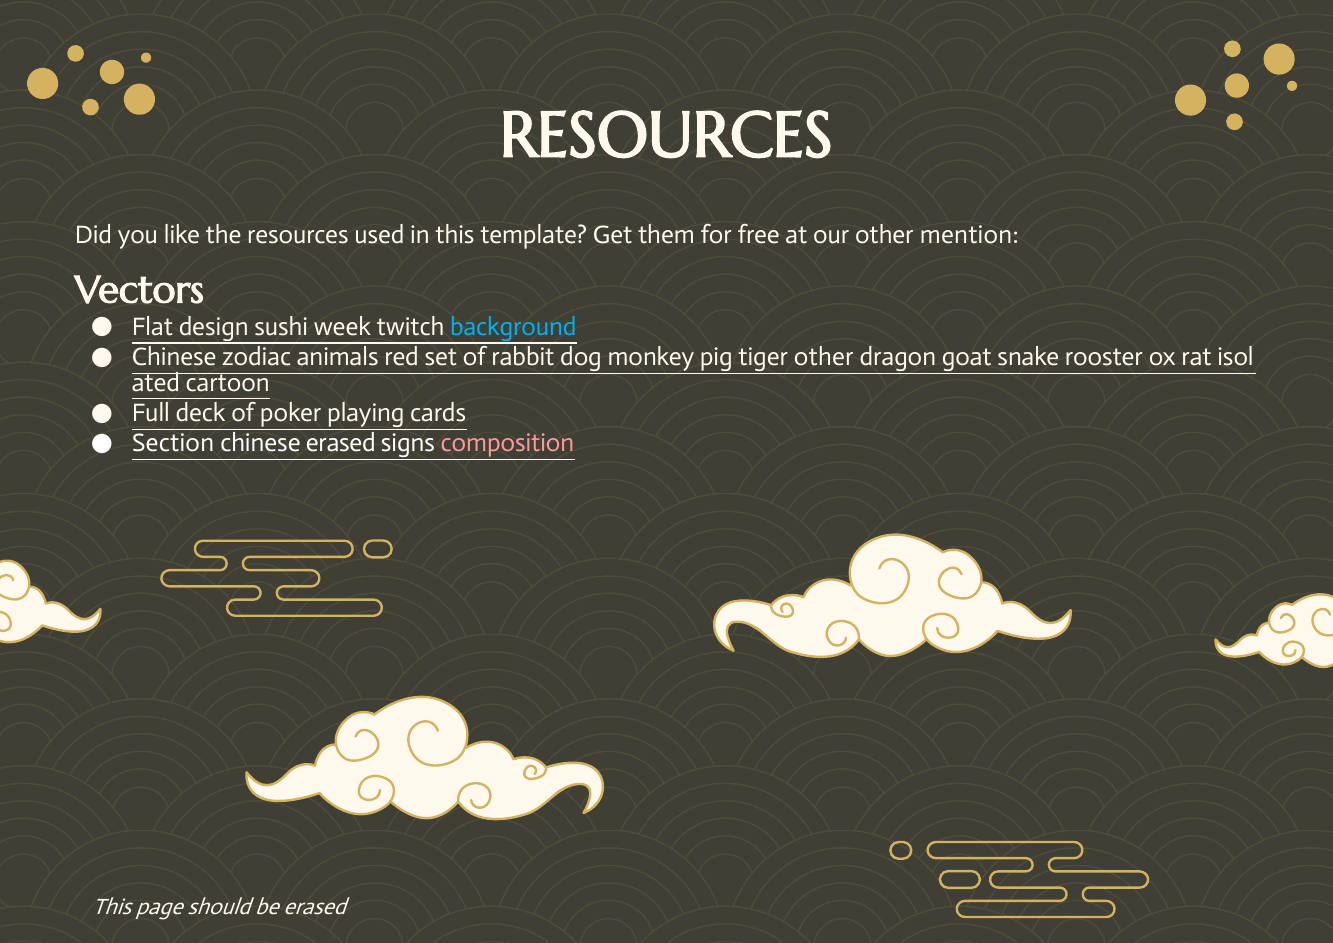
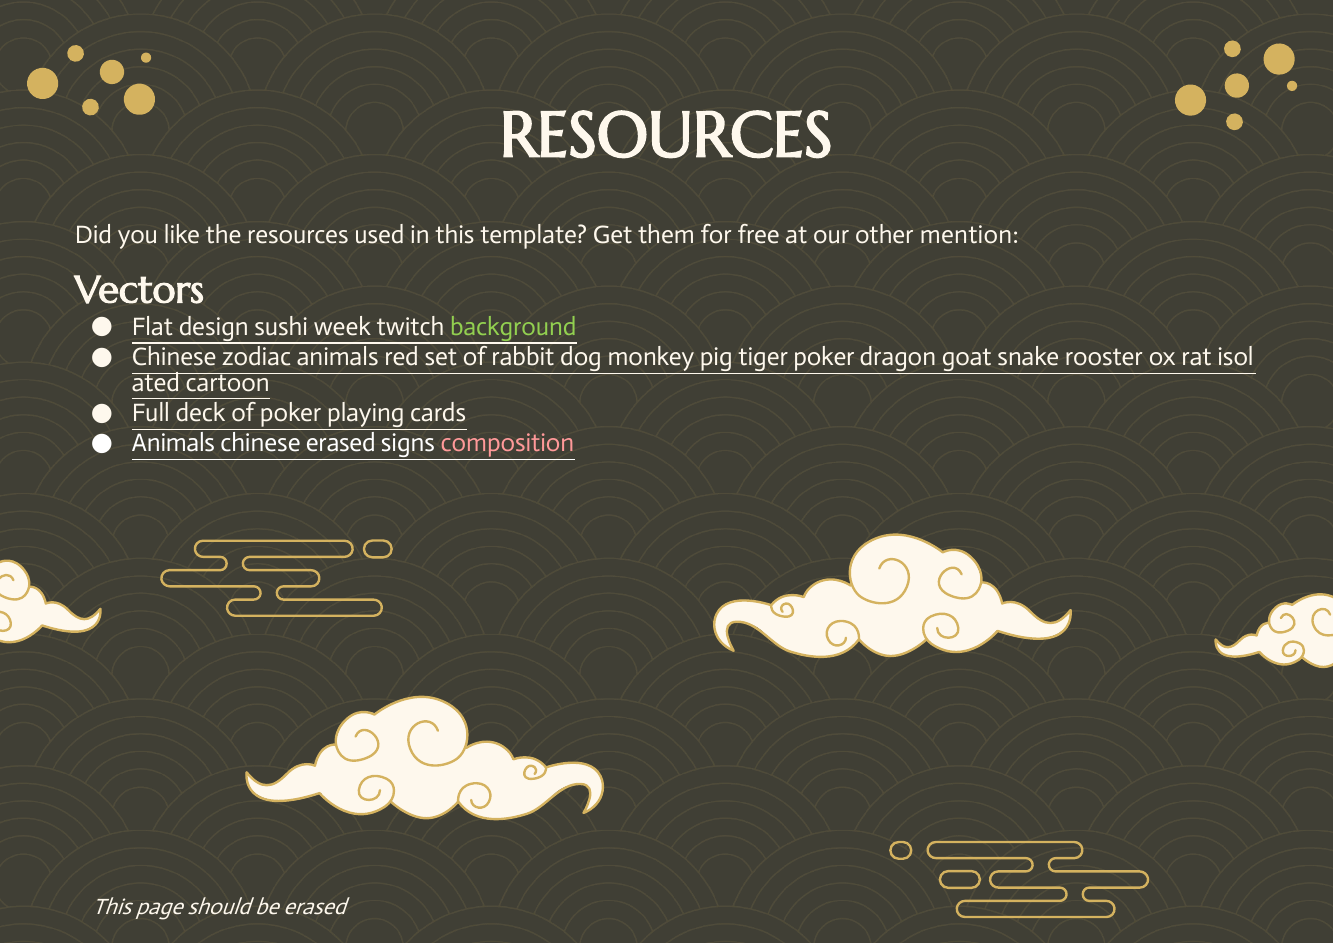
background colour: light blue -> light green (513, 327)
tiger other: other -> poker (824, 357)
Section: Section -> Animals (173, 443)
